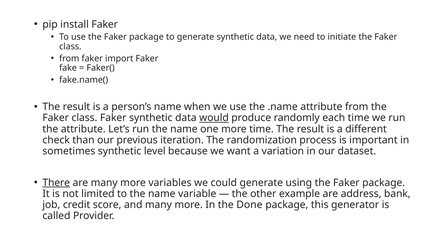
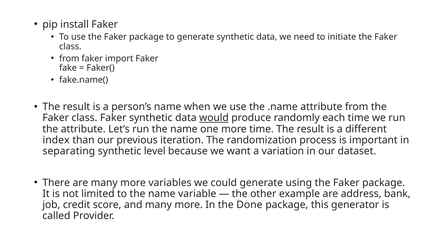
check: check -> index (56, 140)
sometimes: sometimes -> separating (69, 151)
There underline: present -> none (56, 182)
